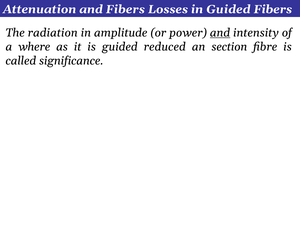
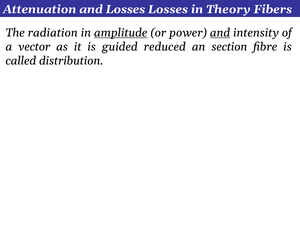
and Fibers: Fibers -> Losses (125, 9)
in Guided: Guided -> Theory (228, 9)
amplitude underline: none -> present (121, 33)
where: where -> vector (34, 47)
significance: significance -> distribution (71, 61)
